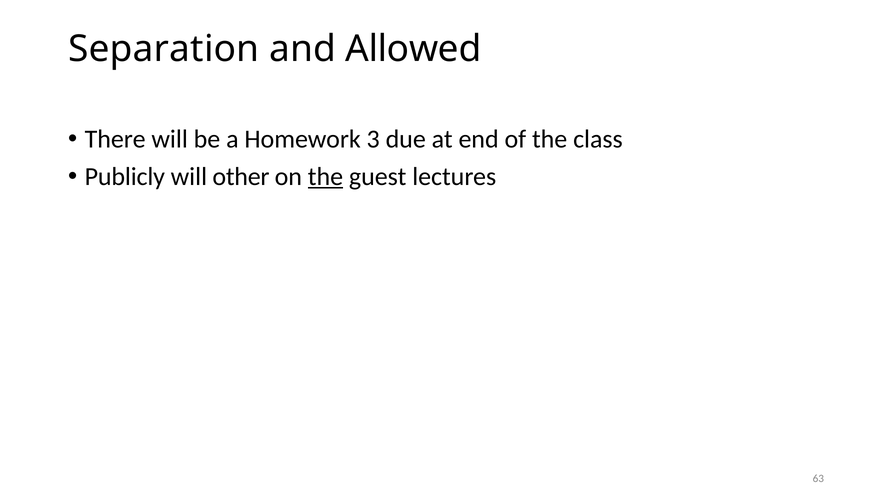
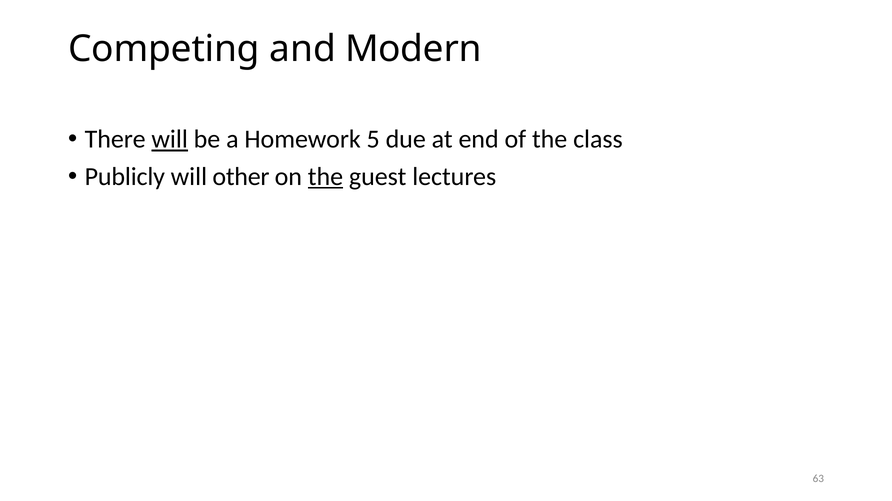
Separation: Separation -> Competing (164, 49)
Allowed: Allowed -> Modern (413, 49)
will underline: none -> present (170, 140)
3: 3 -> 5 (373, 140)
